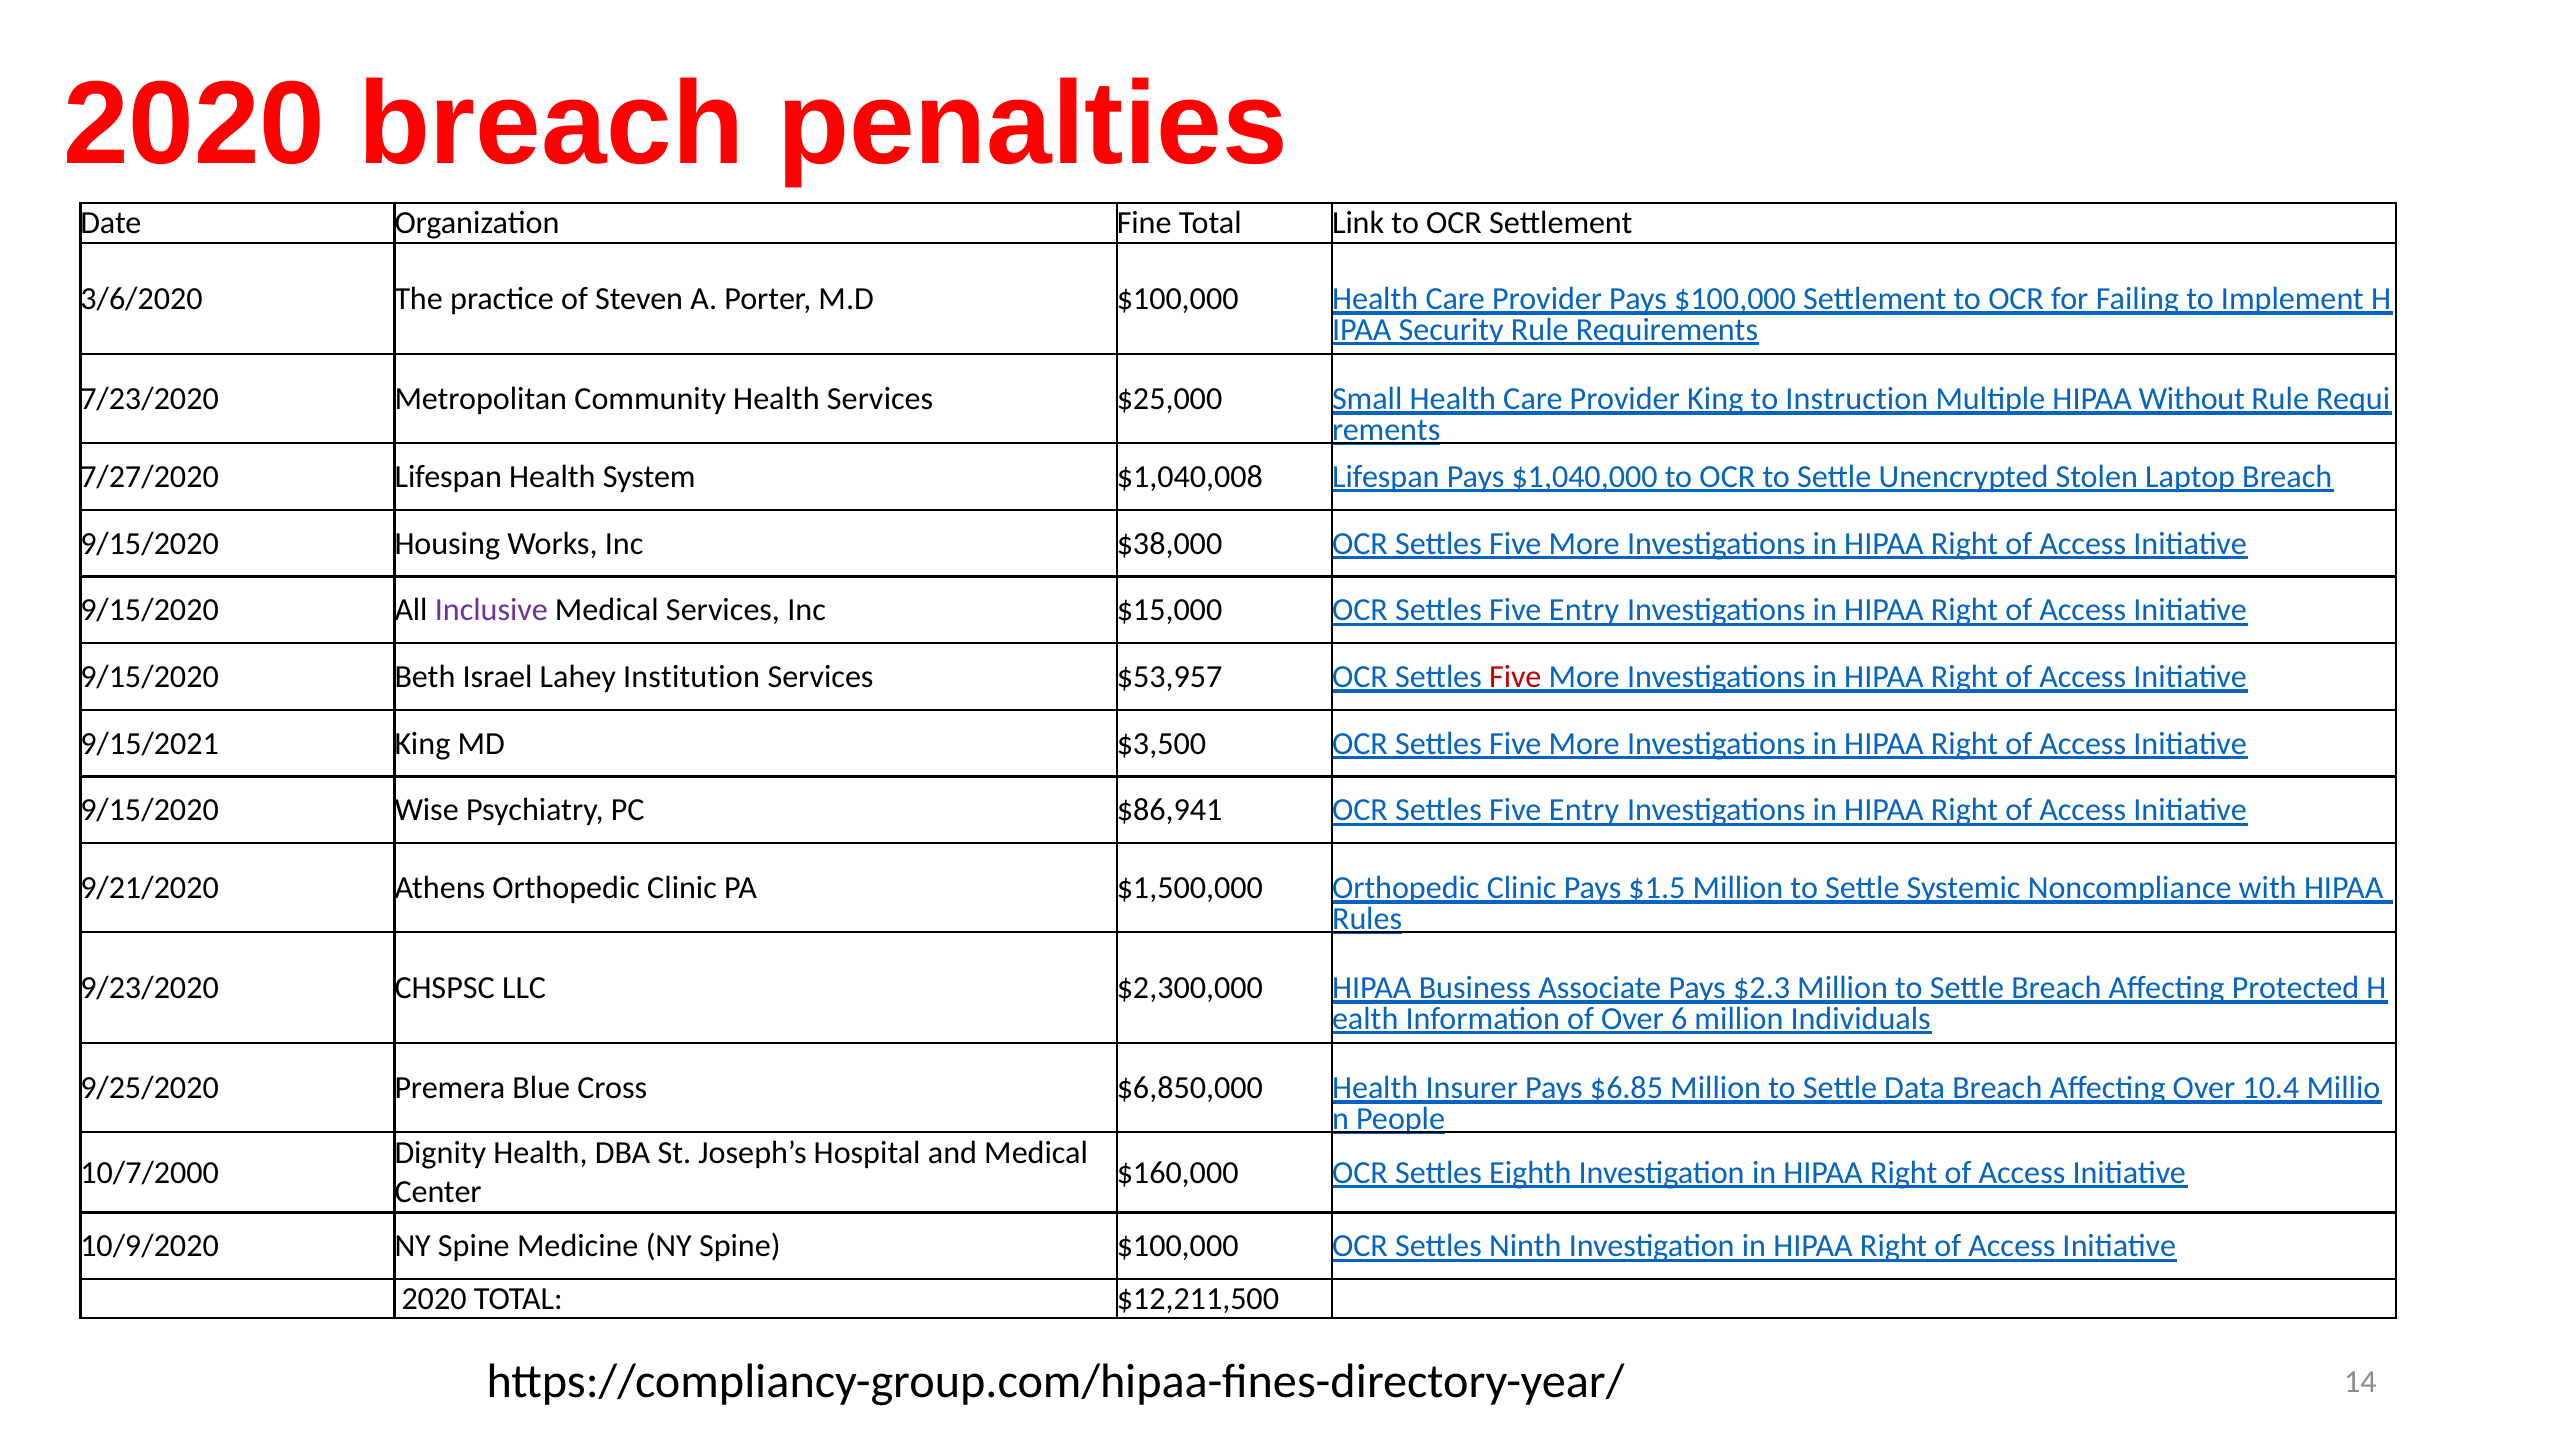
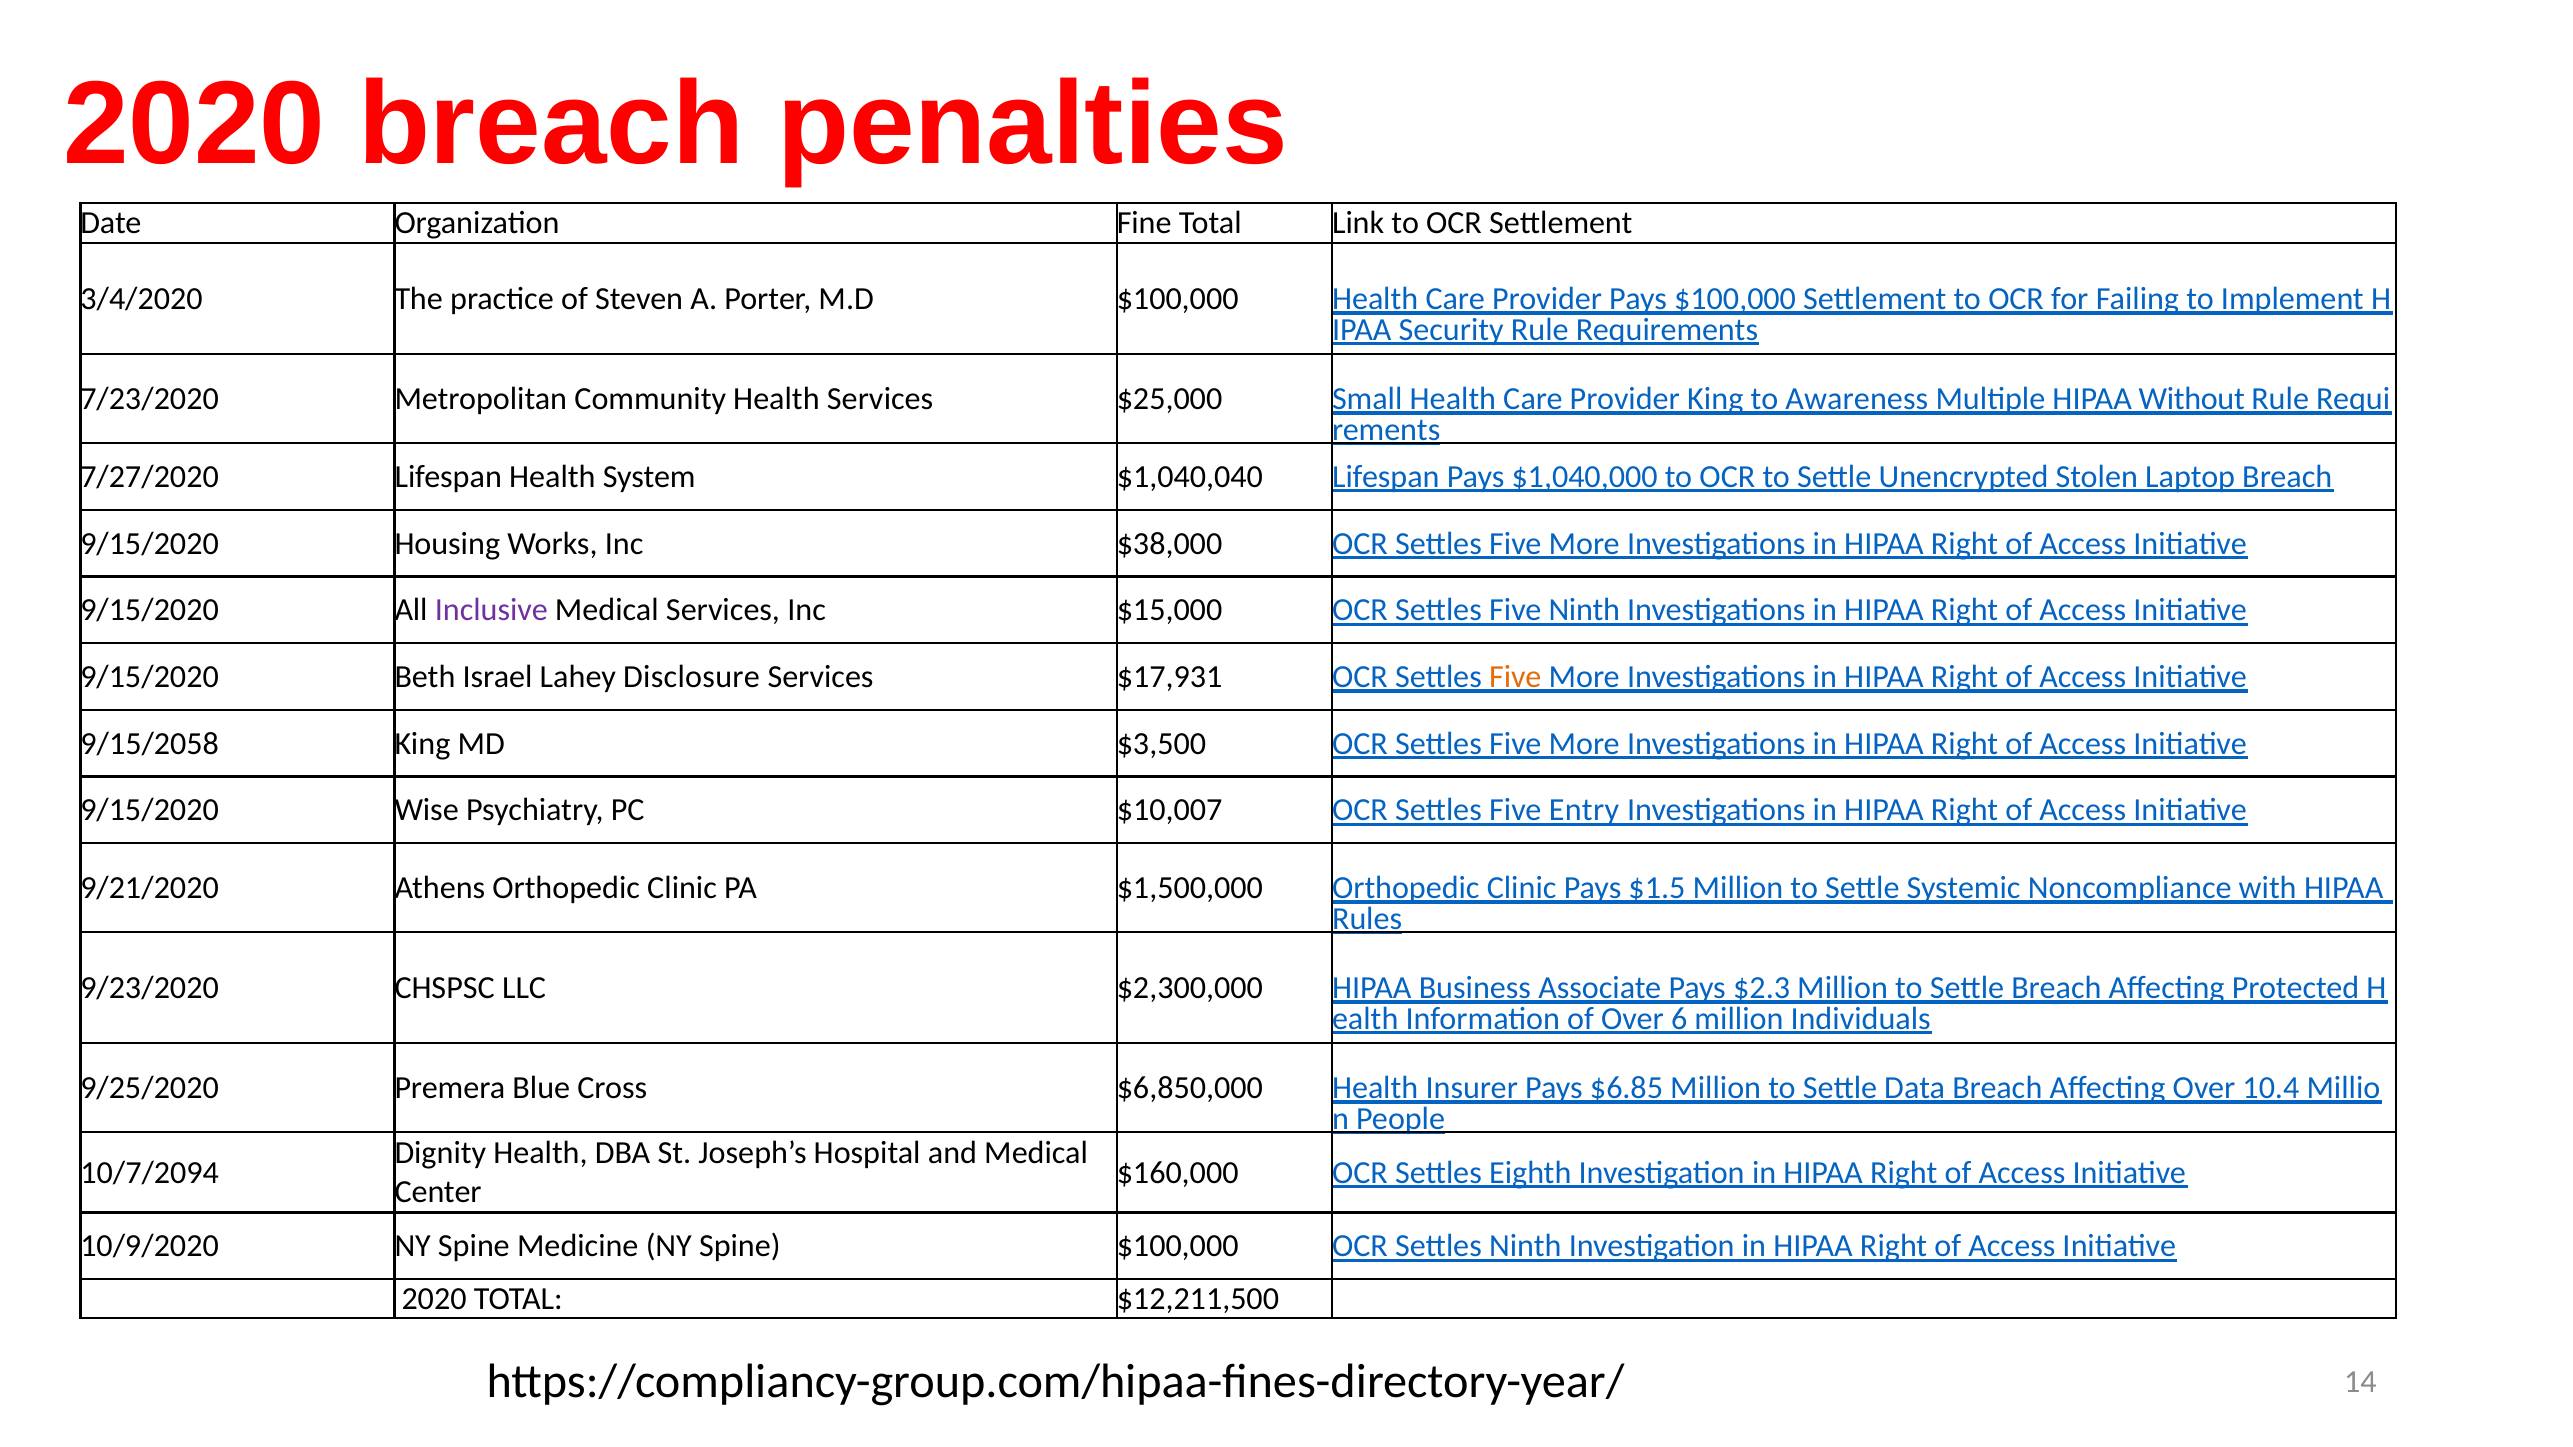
3/6/2020: 3/6/2020 -> 3/4/2020 (141, 299)
Instruction: Instruction -> Awareness (1857, 399)
$1,040,008: $1,040,008 -> $1,040,040 (1190, 477)
Entry: Entry -> Ninth (1584, 610)
Institution: Institution -> Disclosure (691, 677)
$53,957: $53,957 -> $17,931 (1170, 677)
Five colour: red -> orange (1515, 677)
9/15/2021: 9/15/2021 -> 9/15/2058 (150, 744)
$86,941: $86,941 -> $10,007 (1170, 810)
10/7/2000: 10/7/2000 -> 10/7/2094 (150, 1173)
